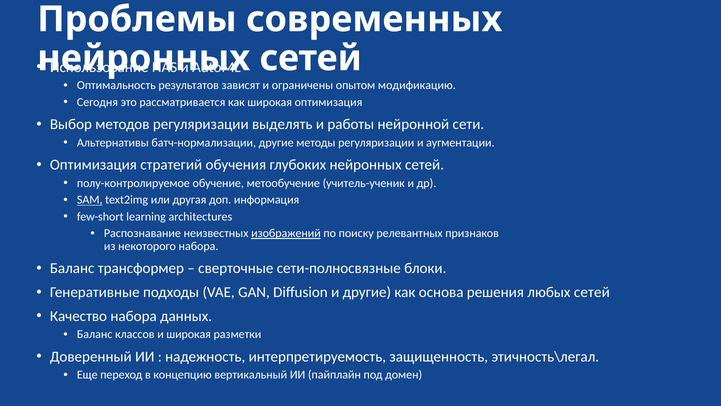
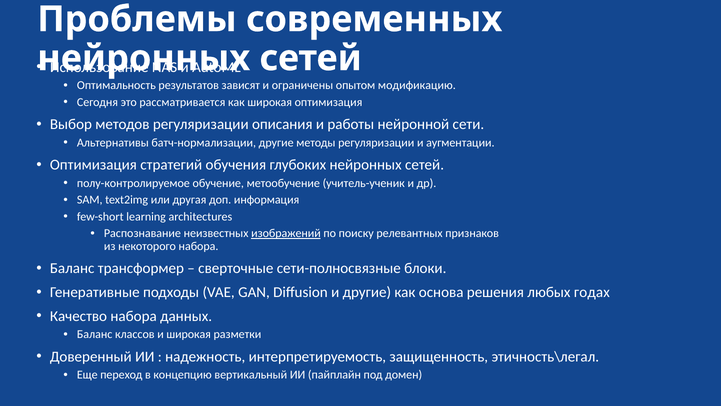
выделять: выделять -> описания (282, 124)
SAM underline: present -> none (90, 200)
любых сетей: сетей -> годах (592, 292)
